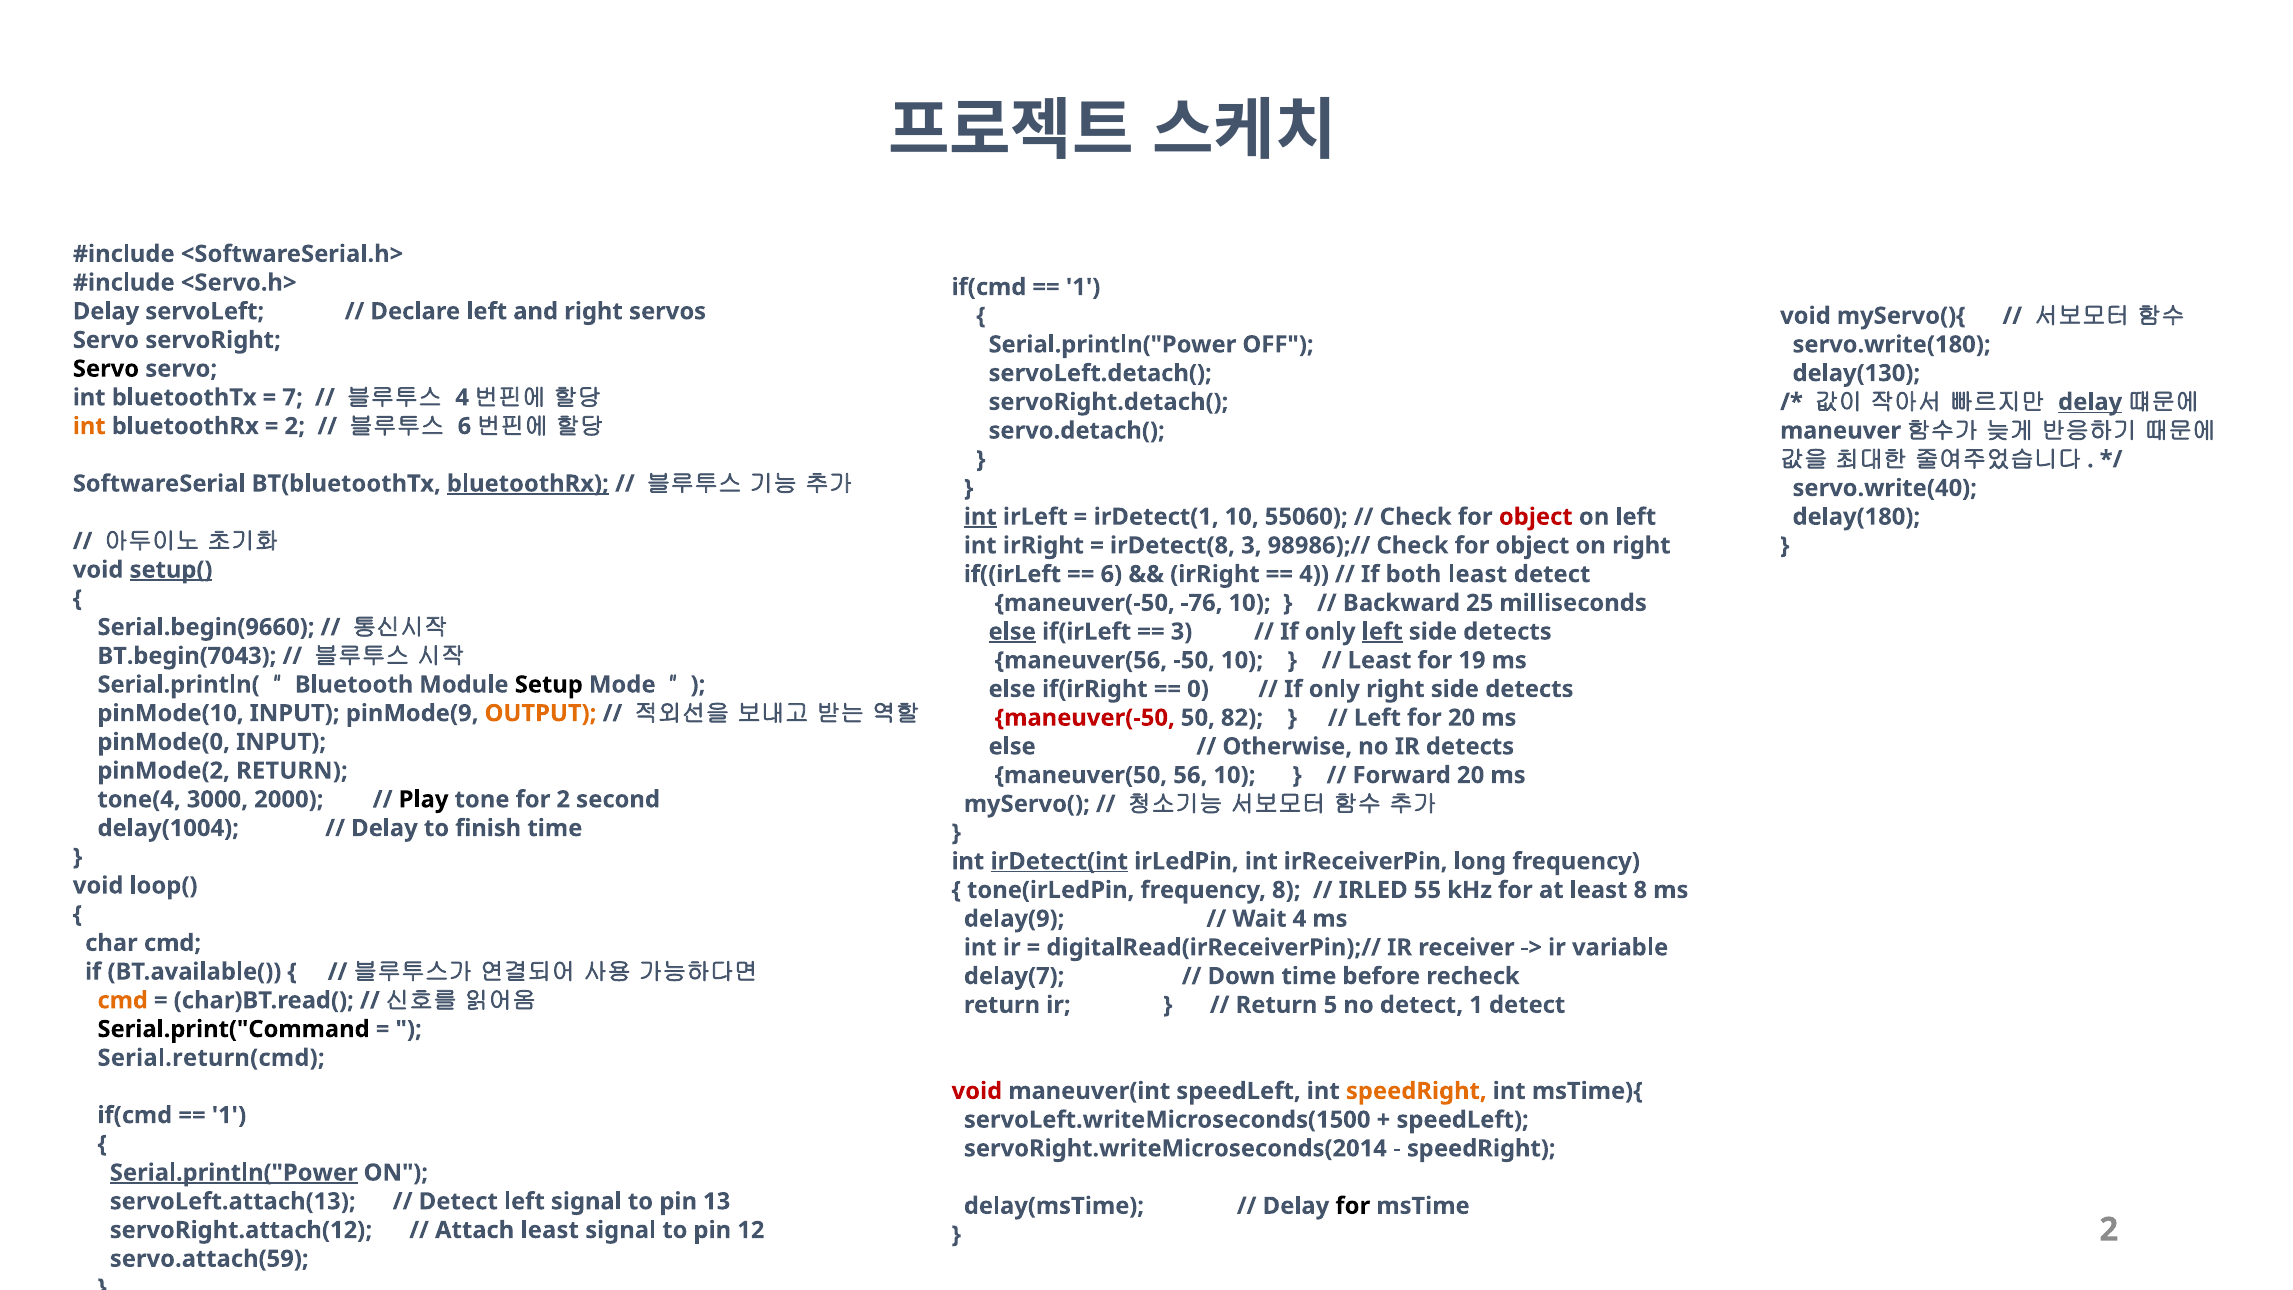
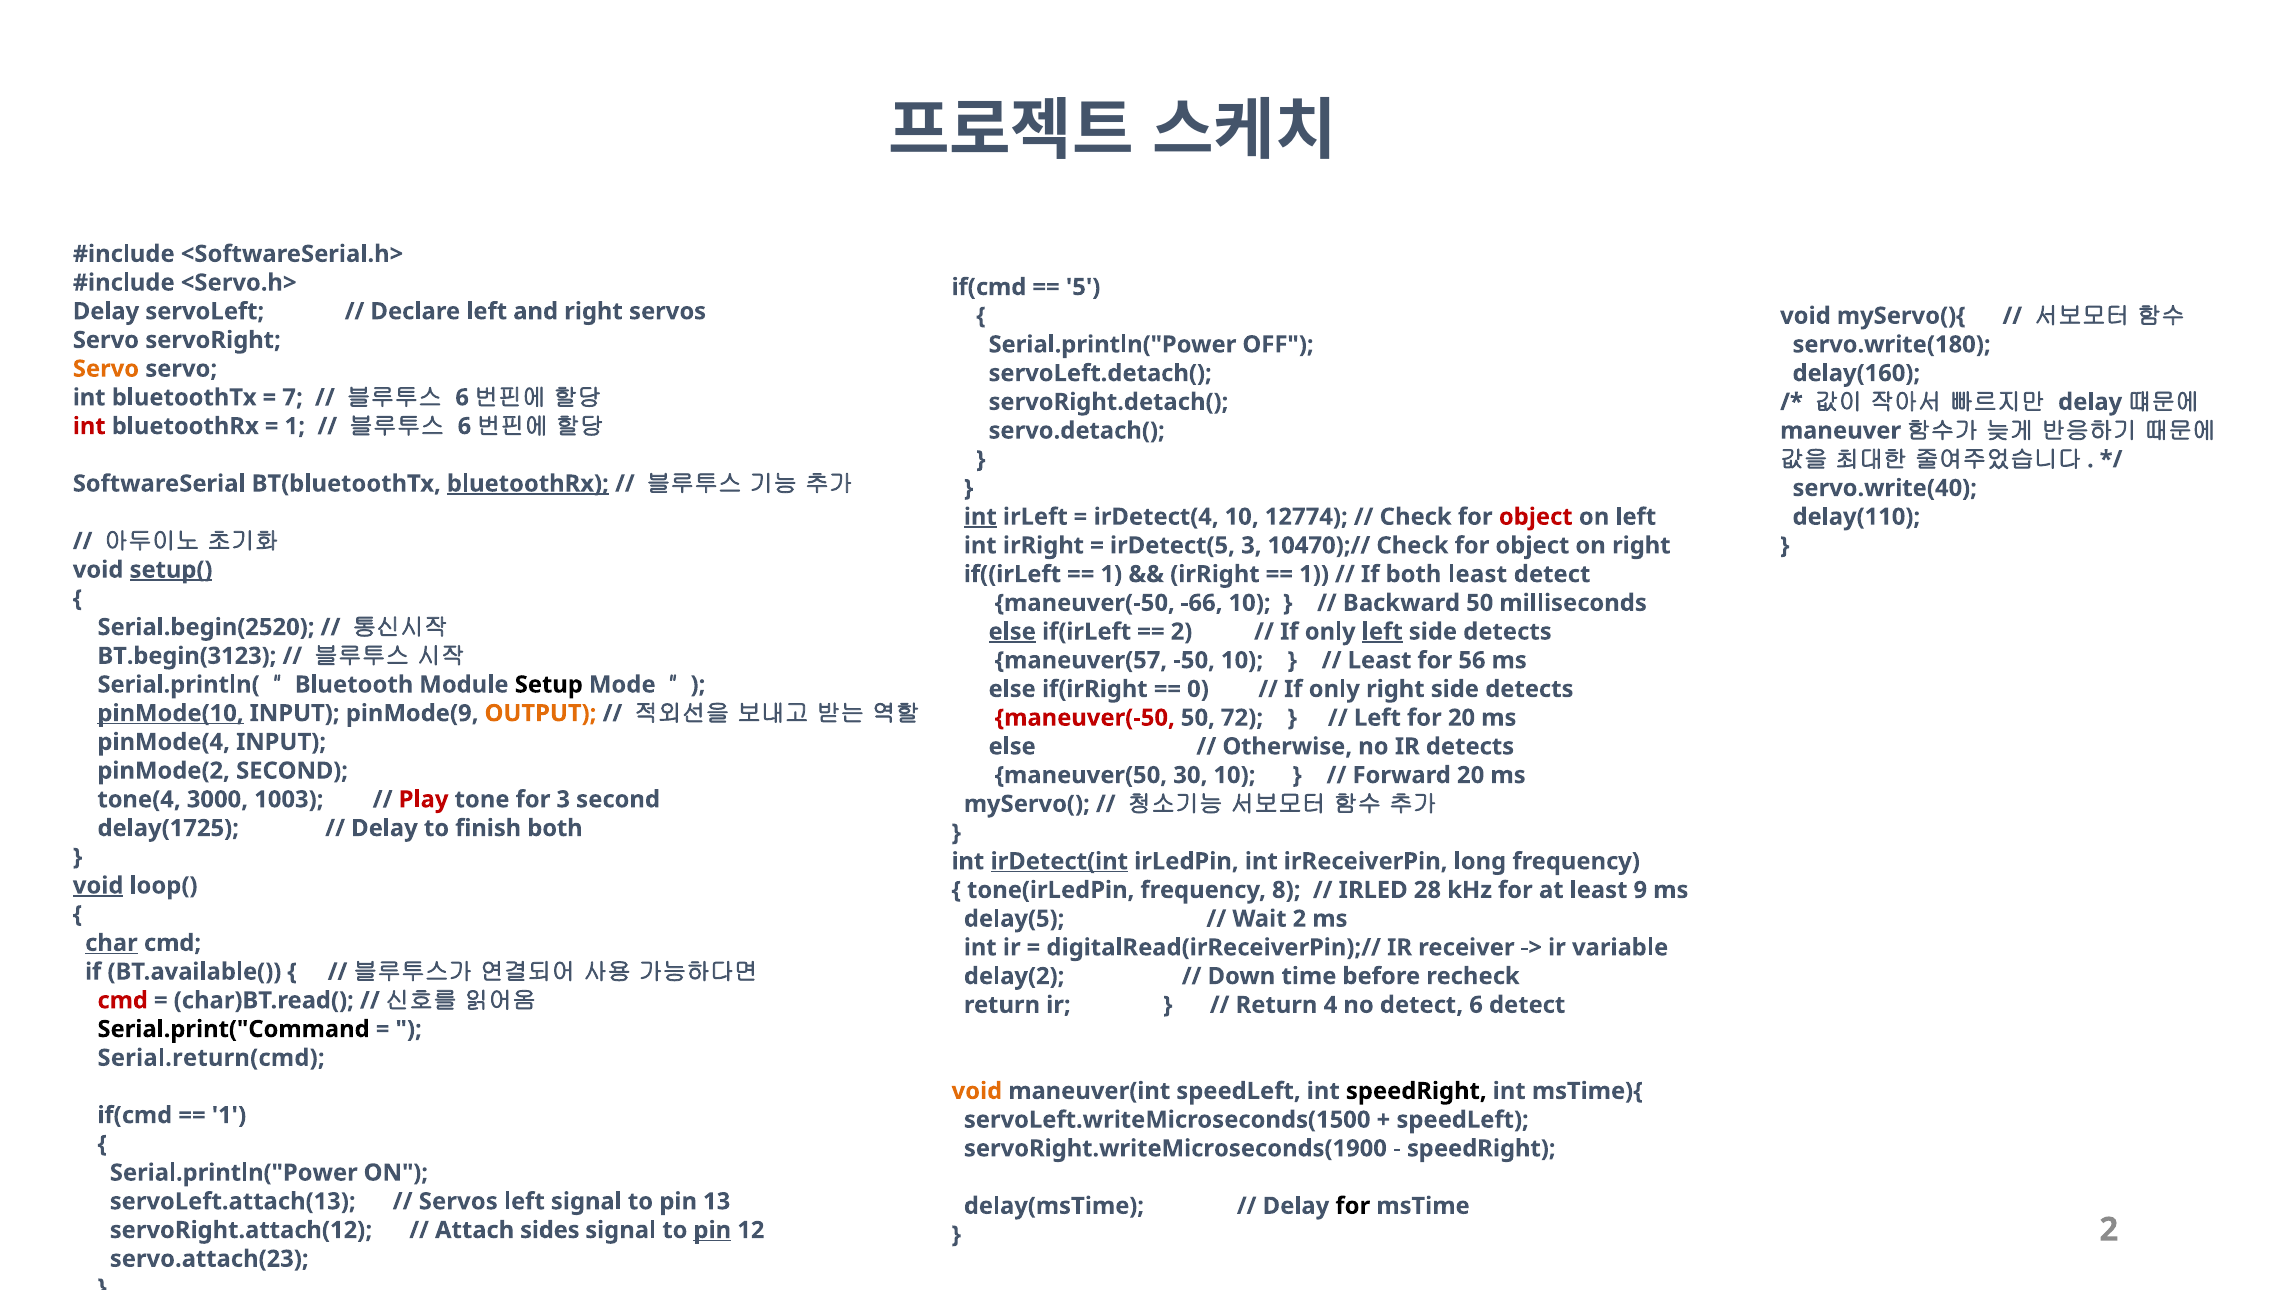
1: 1 -> 5 (1083, 287)
Servo colour: black -> orange (106, 369)
delay(130: delay(130 -> delay(160 (1856, 373)
4: 4 -> 6 (462, 397)
delay underline: present -> none (2090, 402)
int colour: orange -> red (89, 426)
2: 2 -> 1 (295, 426)
irDetect(1: irDetect(1 -> irDetect(4 (1156, 517)
55060: 55060 -> 12774 (1306, 517)
delay(180: delay(180 -> delay(110 (1856, 517)
irDetect(8: irDetect(8 -> irDetect(5 (1172, 545)
98986);//: 98986);// -> 10470);// (1319, 545)
6: 6 -> 1 (1111, 574)
4: 4 -> 1 (1314, 574)
-76: -76 -> -66 (1202, 603)
Backward 25: 25 -> 50 (1480, 603)
Serial.begin(9660: Serial.begin(9660 -> Serial.begin(2520 (206, 627)
3: 3 -> 2 (1182, 632)
BT.begin(7043: BT.begin(7043 -> BT.begin(3123 (187, 656)
maneuver(56: maneuver(56 -> maneuver(57 (1081, 660)
19: 19 -> 56 (1472, 660)
pinMode(10 underline: none -> present (171, 713)
82: 82 -> 72 (1242, 718)
pinMode(0: pinMode(0 -> pinMode(4 (164, 742)
pinMode(2 RETURN: RETURN -> SECOND (292, 771)
56: 56 -> 30 (1190, 775)
2000: 2000 -> 1003 (289, 799)
Play colour: black -> red (424, 799)
for 2: 2 -> 3 (563, 799)
delay(1004: delay(1004 -> delay(1725 (168, 828)
finish time: time -> both (555, 828)
void underline: none -> present (98, 885)
55: 55 -> 28 (1427, 890)
least 8: 8 -> 9 (1640, 890)
delay(9: delay(9 -> delay(5 (1014, 919)
Wait 4: 4 -> 2 (1299, 919)
char underline: none -> present (111, 943)
delay(7: delay(7 -> delay(2 (1014, 976)
cmd colour: orange -> red (123, 1000)
5: 5 -> 4 (1330, 1005)
detect 1: 1 -> 6 (1476, 1005)
void colour: red -> orange (977, 1091)
speedRight colour: orange -> black (1416, 1091)
servoRight.writeMicroseconds(2014: servoRight.writeMicroseconds(2014 -> servoRight.writeMicroseconds(1900 (1175, 1148)
Serial.println("Power underline: present -> none (234, 1173)
Detect: Detect -> Servos (458, 1201)
Attach least: least -> sides (550, 1230)
pin underline: none -> present (712, 1230)
servo.attach(59: servo.attach(59 -> servo.attach(23 (209, 1259)
